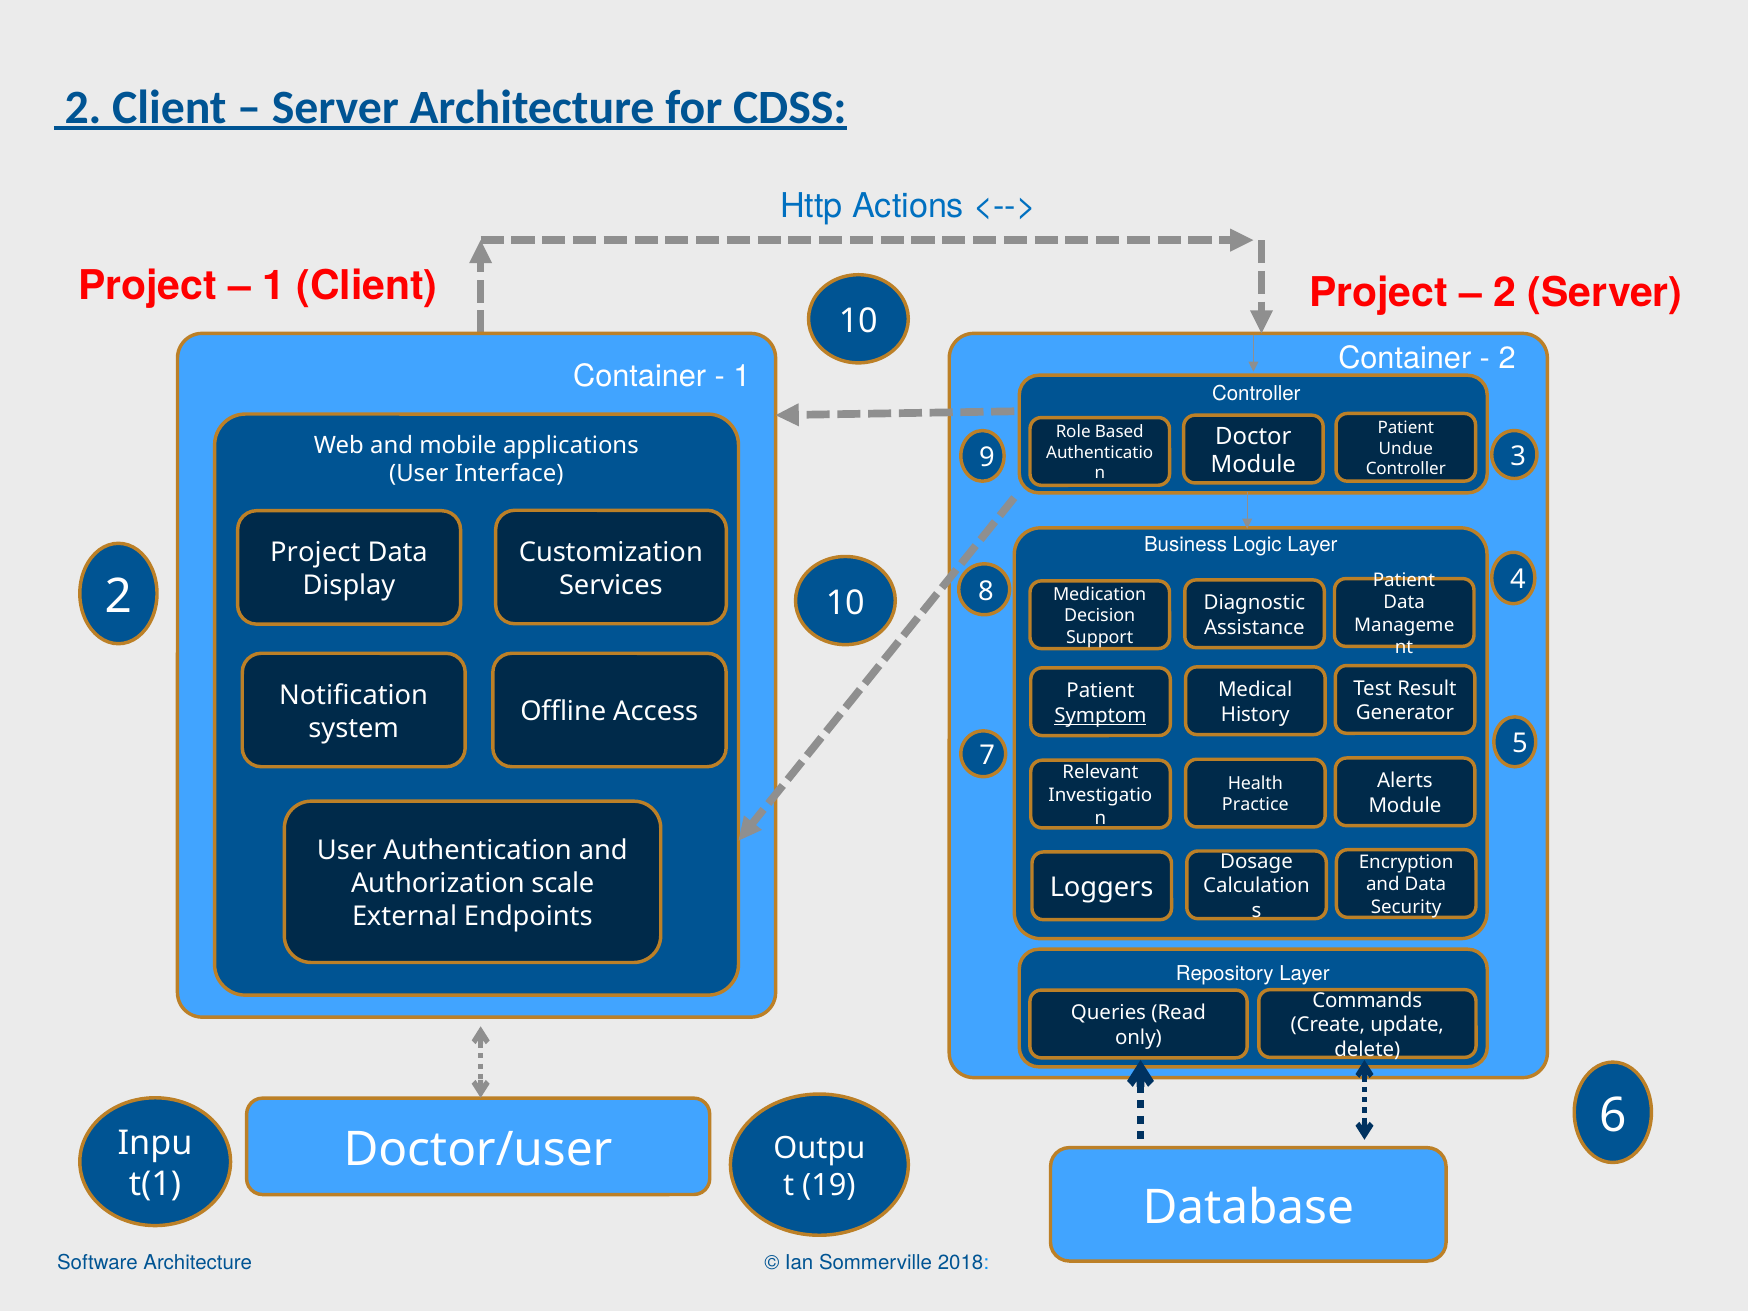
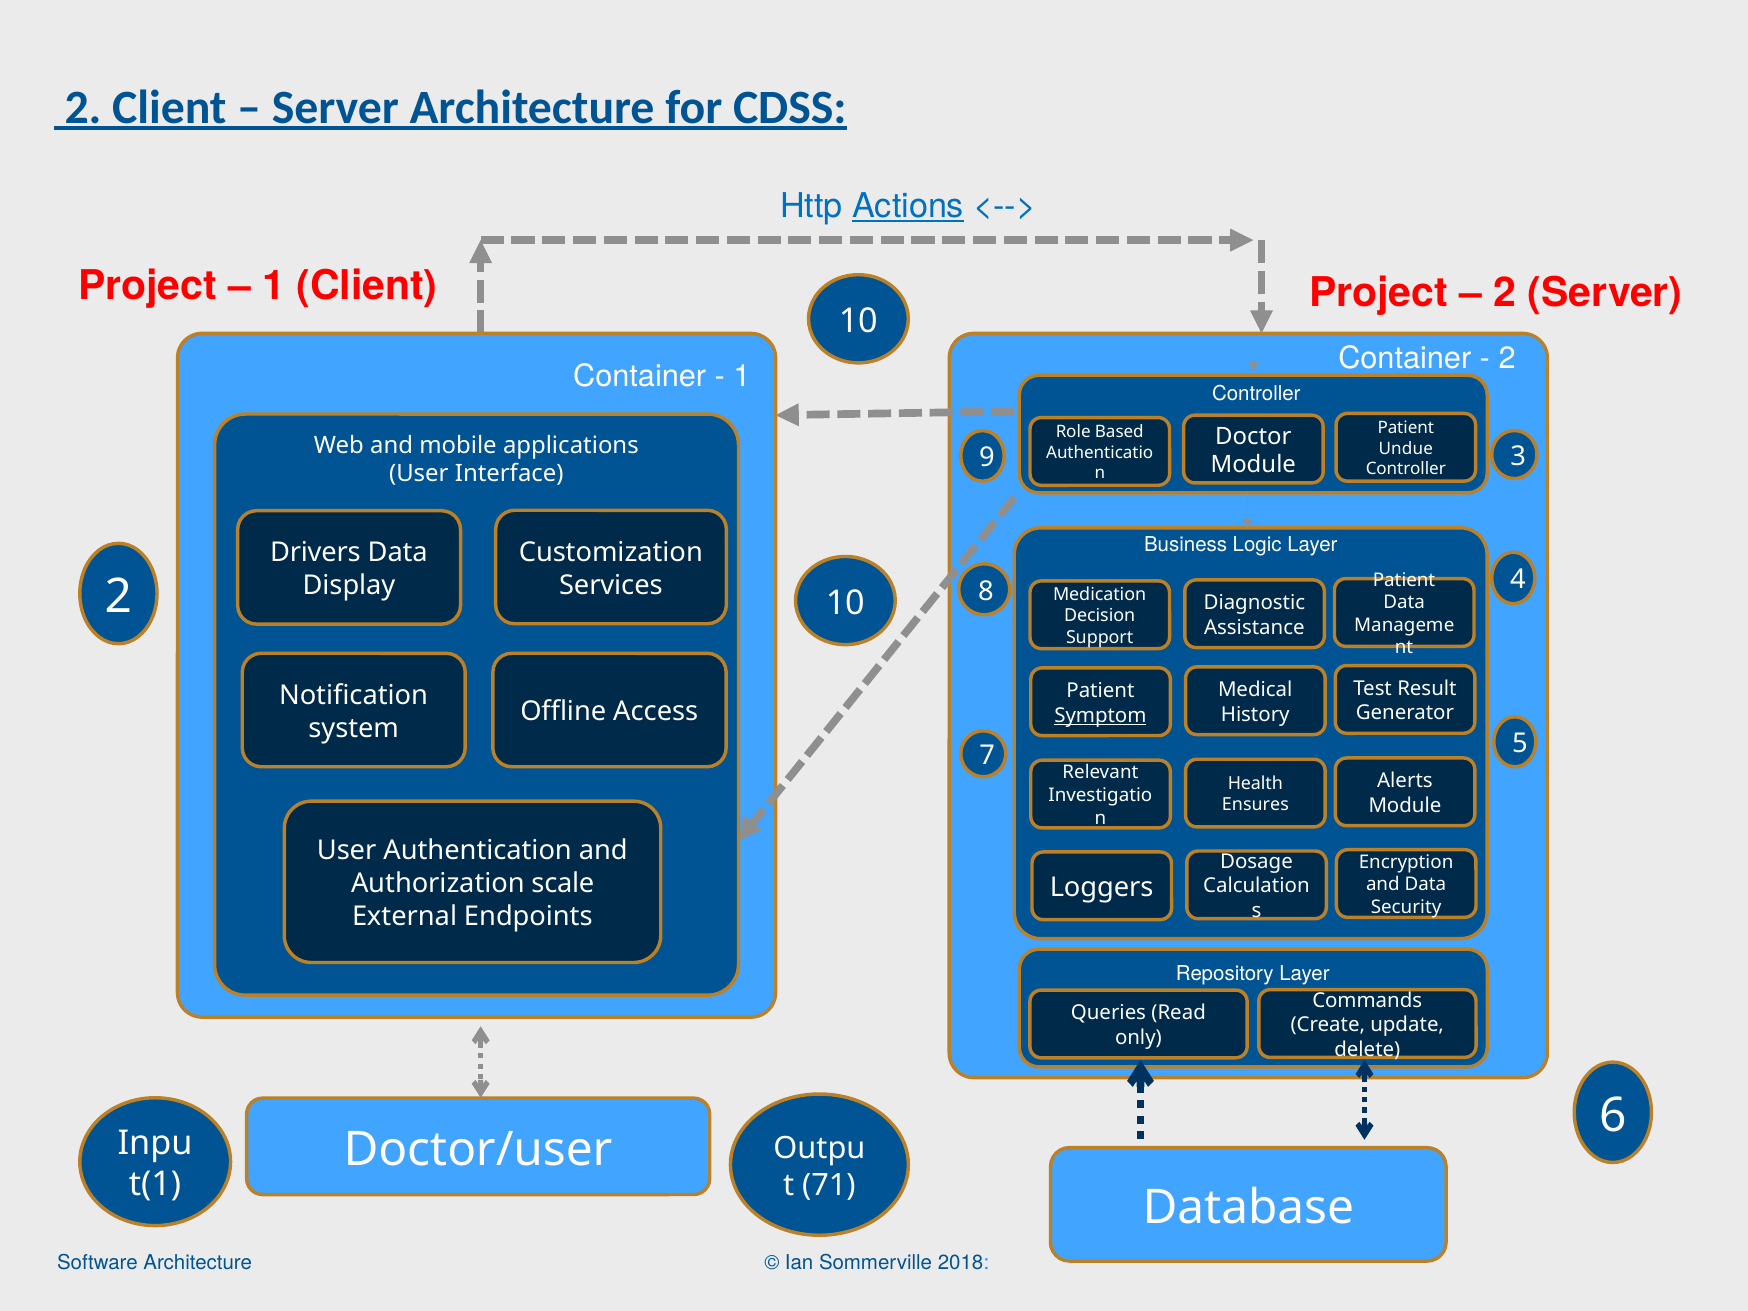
Actions underline: none -> present (908, 206)
Project: Project -> Drivers (315, 553)
Practice: Practice -> Ensures (1255, 805)
19: 19 -> 71 (829, 1185)
